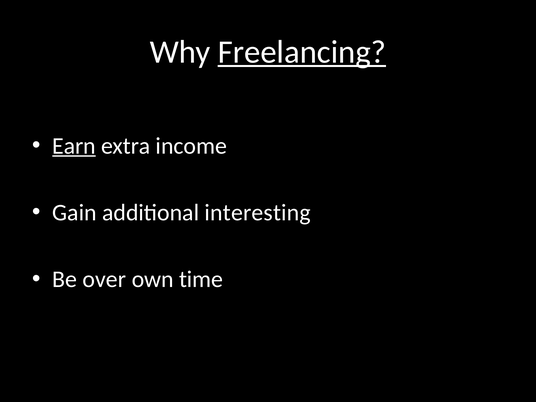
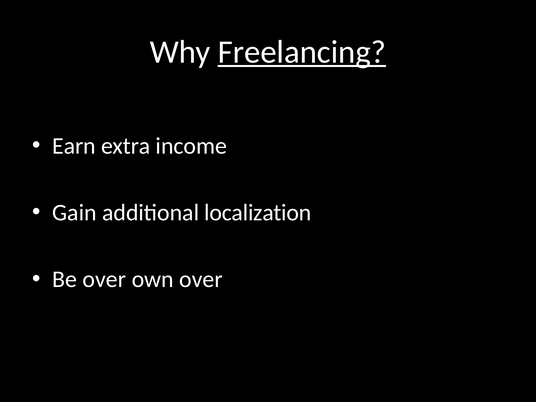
Earn underline: present -> none (74, 146)
interesting: interesting -> localization (258, 213)
own time: time -> over (201, 279)
